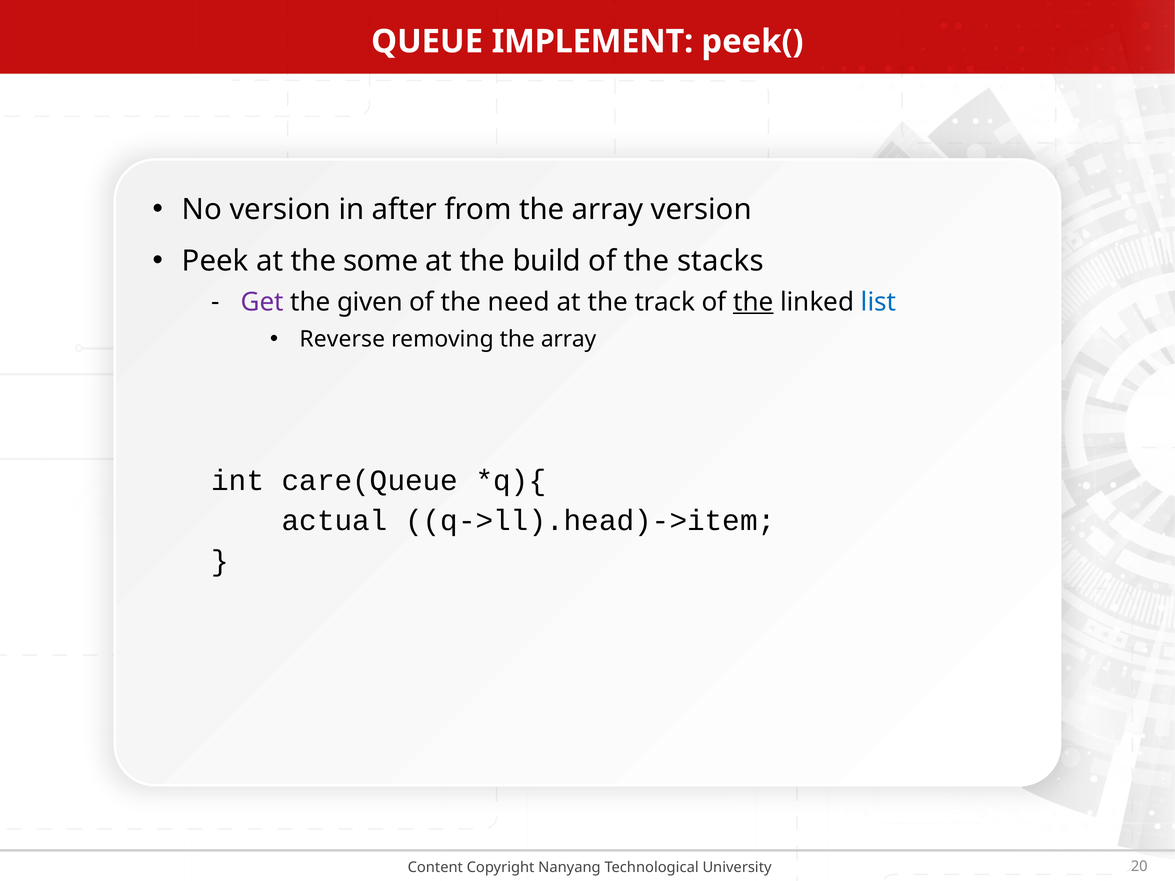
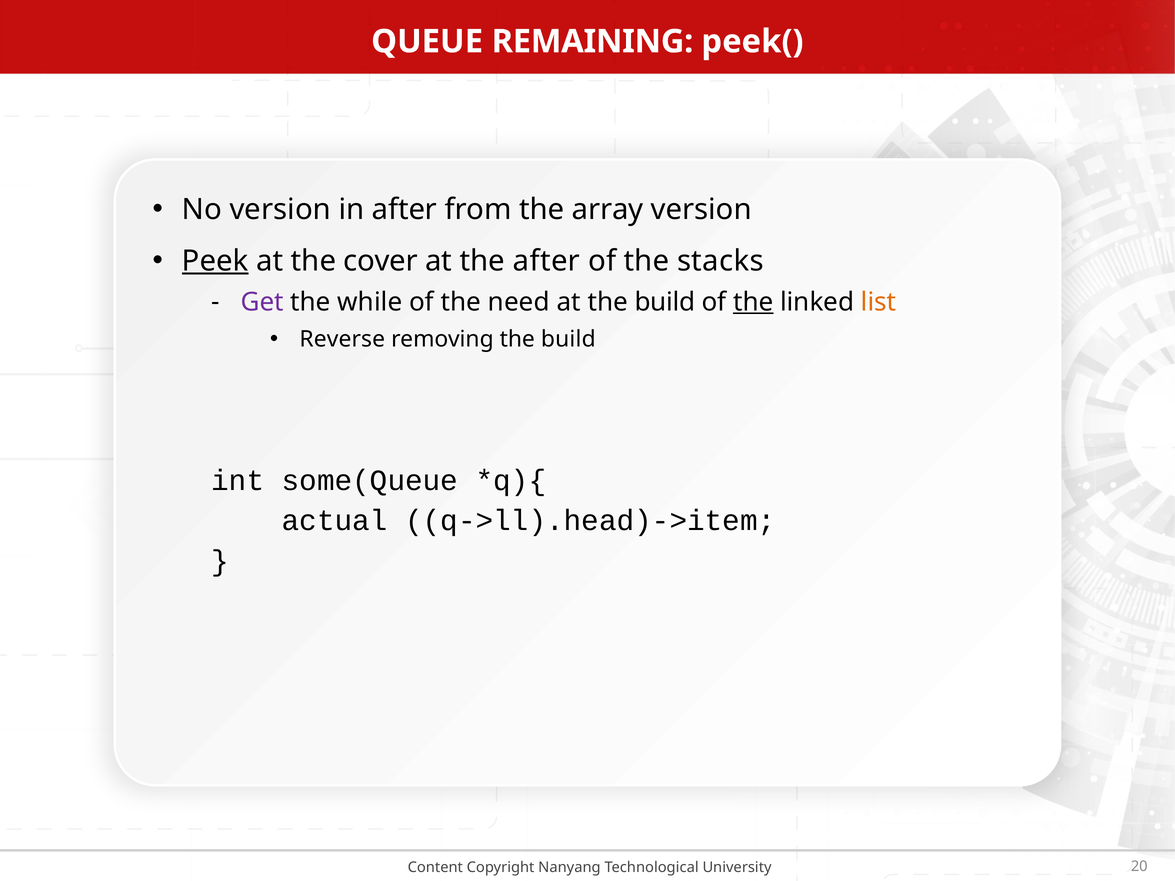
IMPLEMENT: IMPLEMENT -> REMAINING (592, 42)
Peek underline: none -> present (215, 261)
some: some -> cover (381, 261)
the build: build -> after (546, 261)
given: given -> while (370, 302)
at the track: track -> build (665, 302)
list colour: blue -> orange (879, 302)
removing the array: array -> build (568, 340)
care(Queue: care(Queue -> some(Queue (370, 481)
